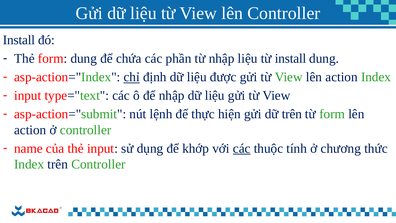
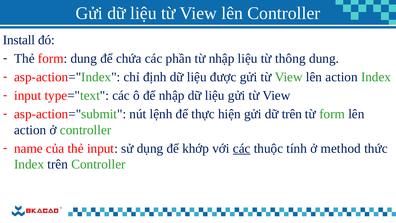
từ install: install -> thông (290, 59)
chỉ underline: present -> none (132, 77)
chương: chương -> method (341, 148)
